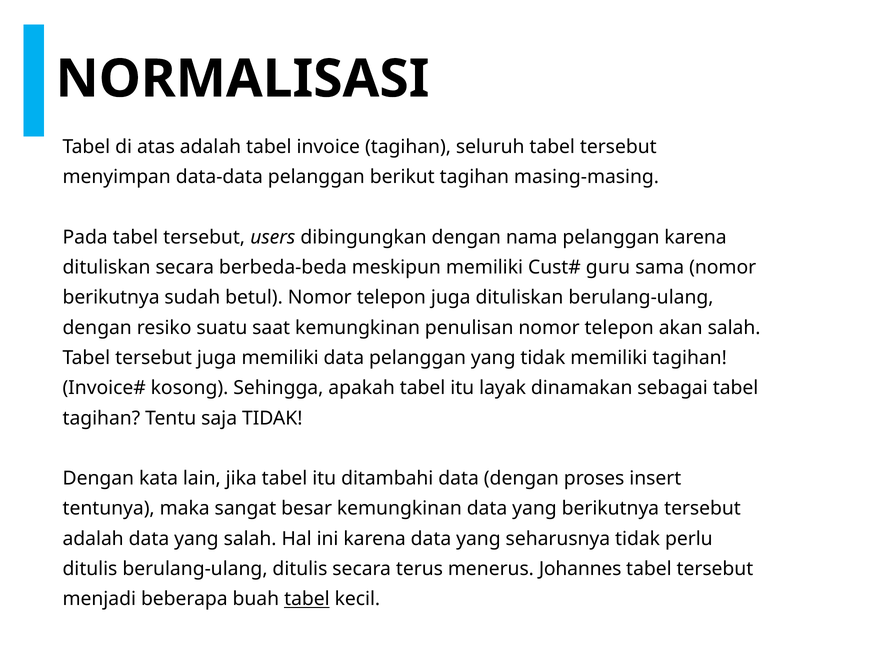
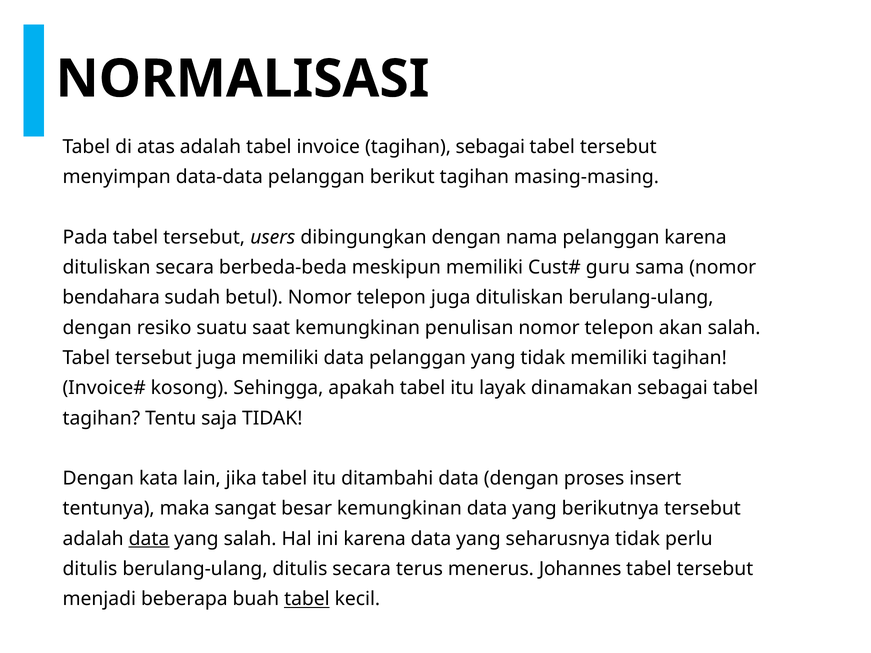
tagihan seluruh: seluruh -> sebagai (490, 147)
berikutnya: berikutnya -> bendahara (111, 298)
data underline: none -> present (149, 539)
